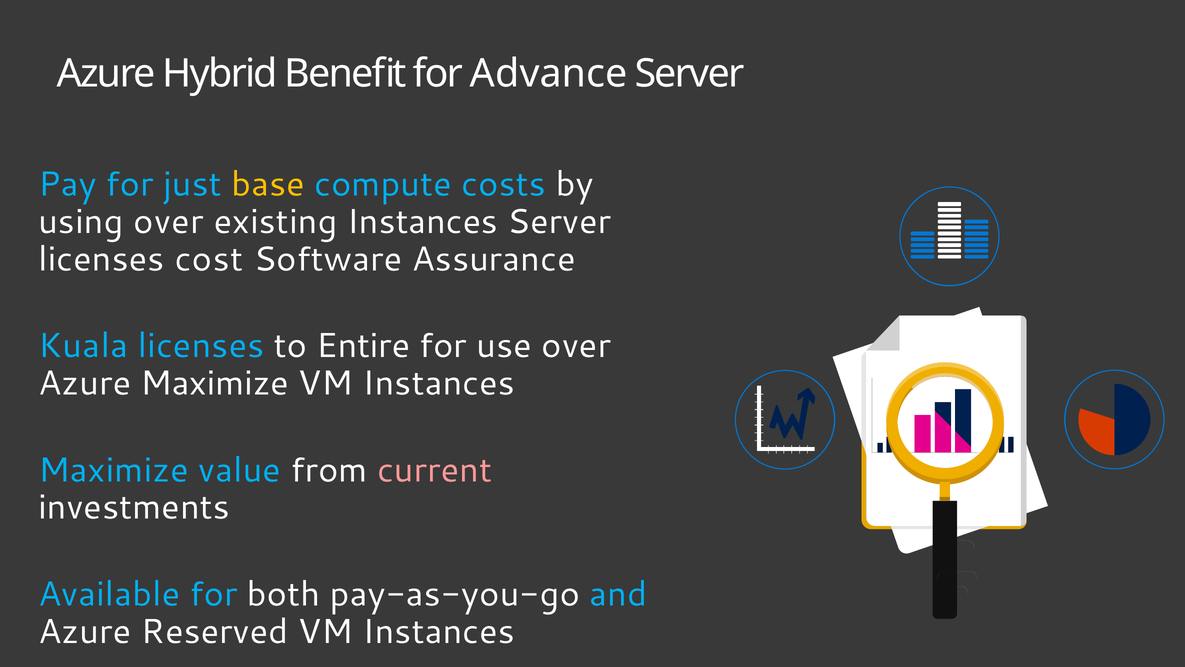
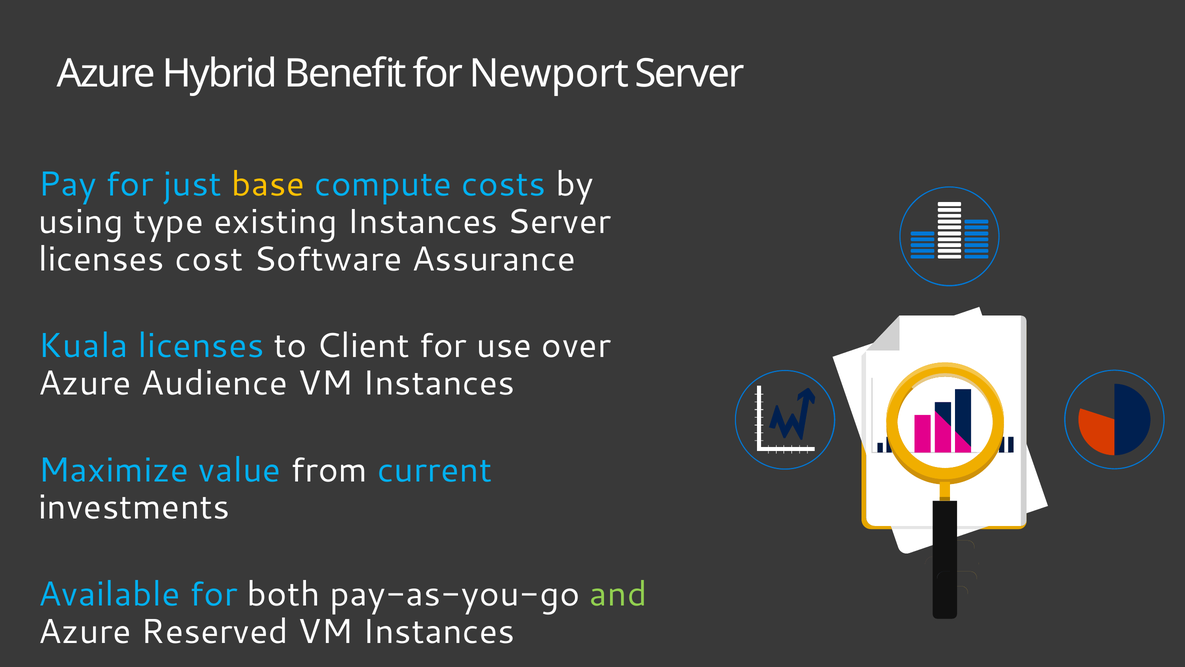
Advance: Advance -> Newport (549, 74)
using over: over -> type (168, 222)
Entire: Entire -> Client (363, 346)
Azure Maximize: Maximize -> Audience (214, 383)
current colour: pink -> light blue (435, 470)
and colour: light blue -> light green (618, 594)
